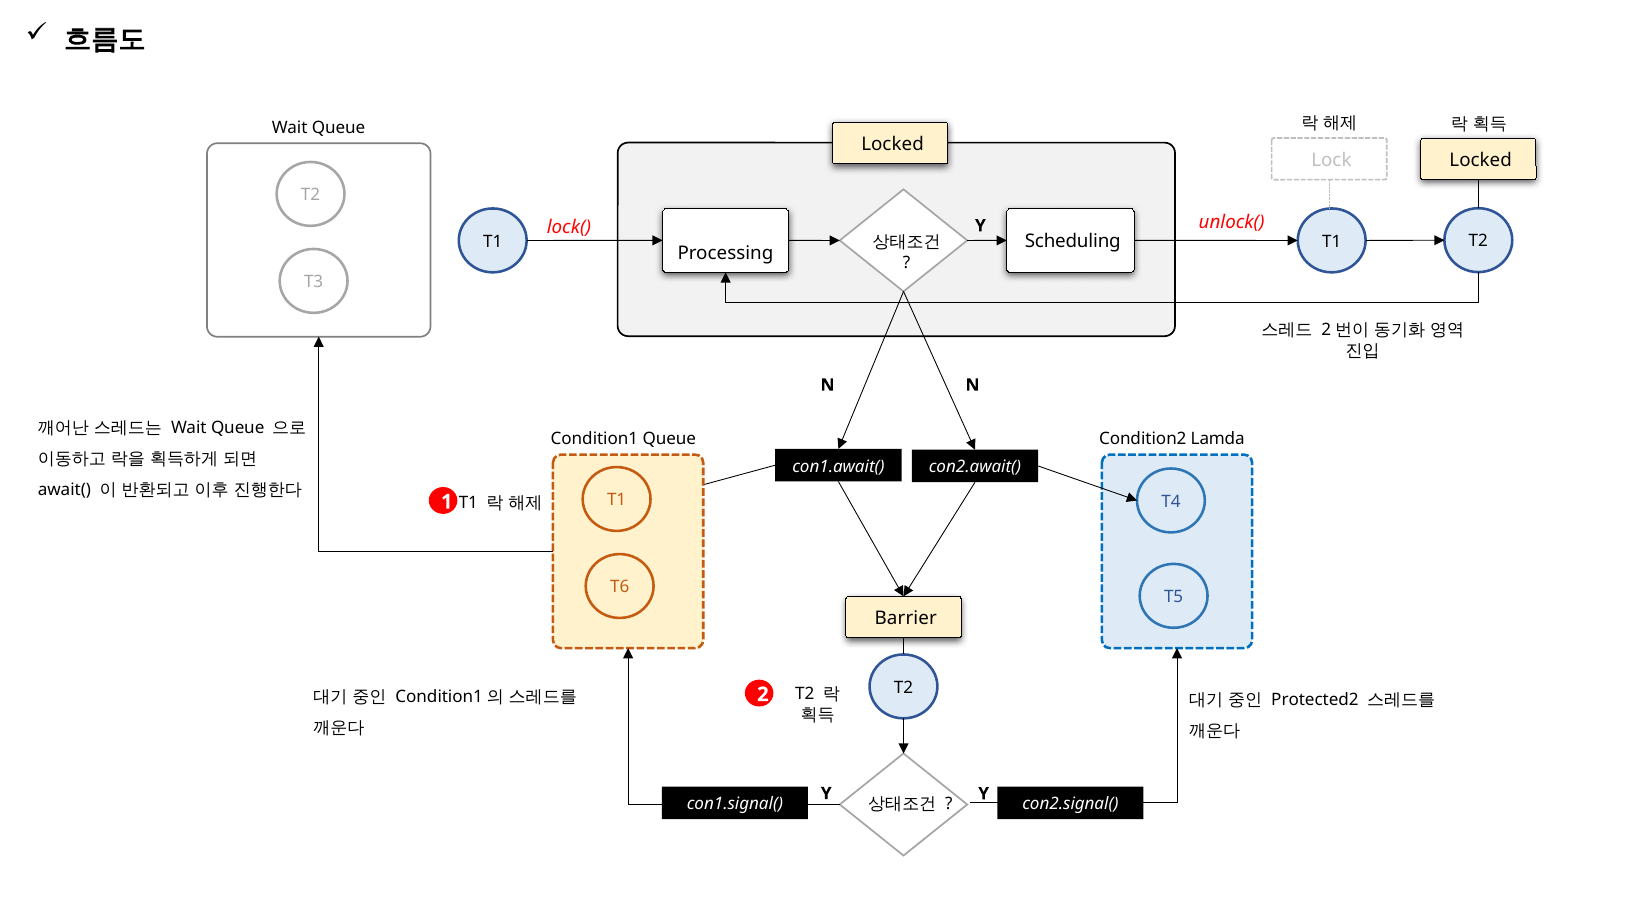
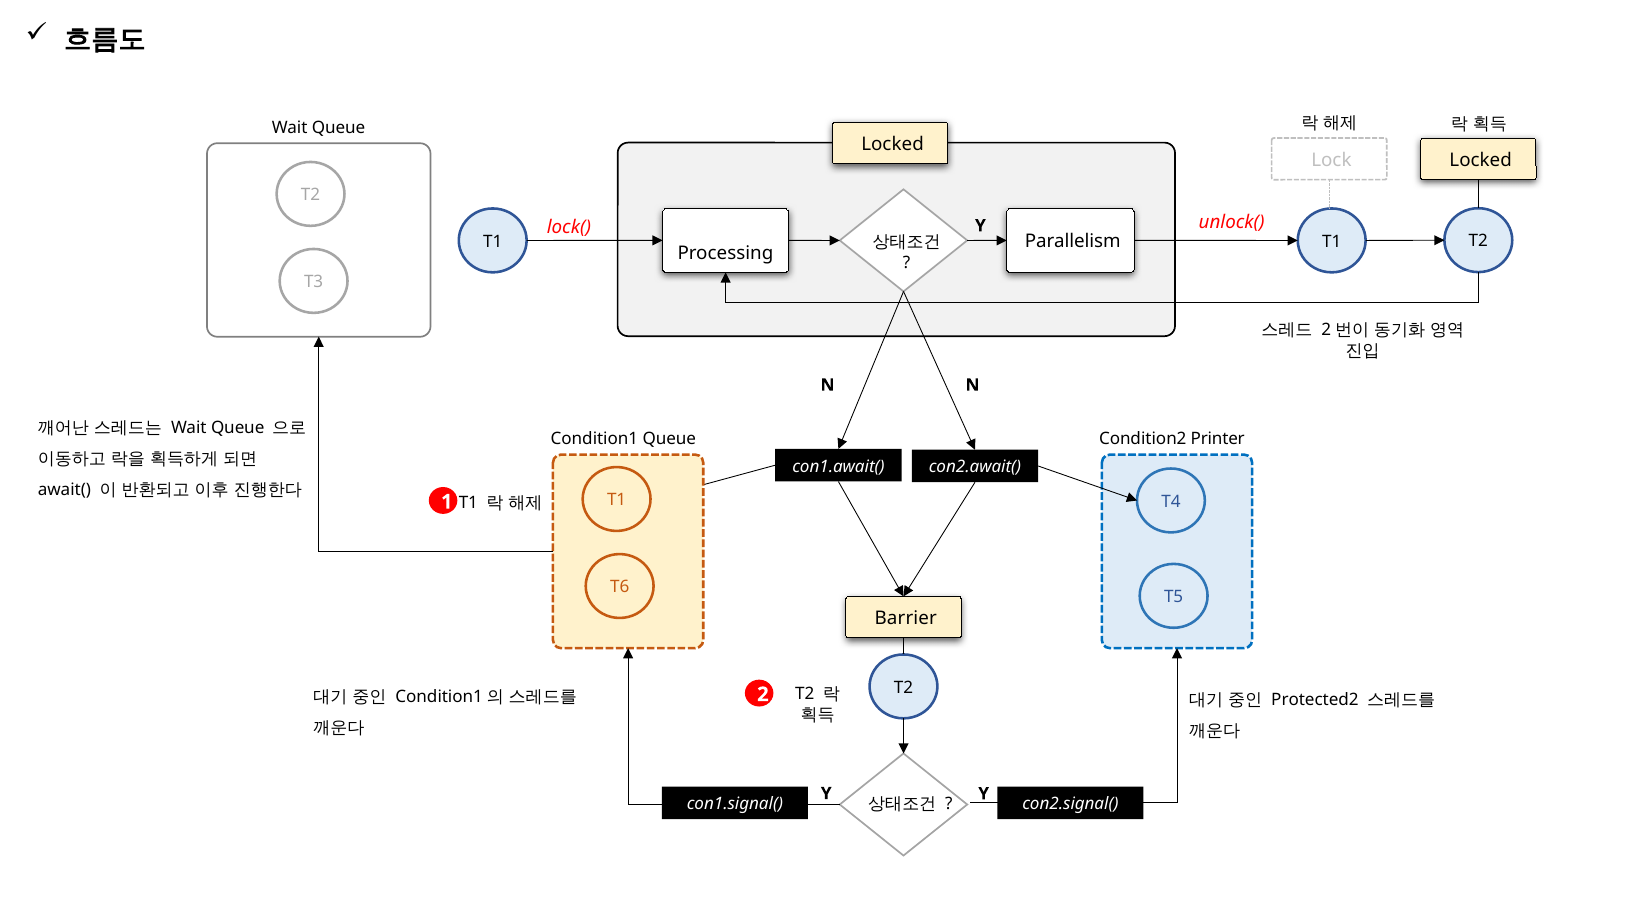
Scheduling: Scheduling -> Parallelism (1073, 242)
Lamda: Lamda -> Printer (1218, 439)
